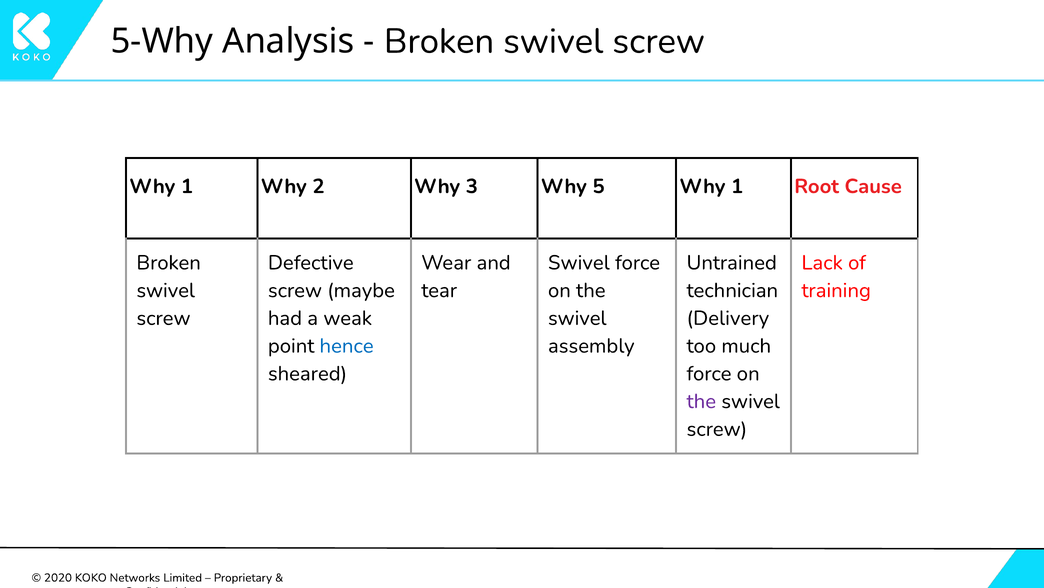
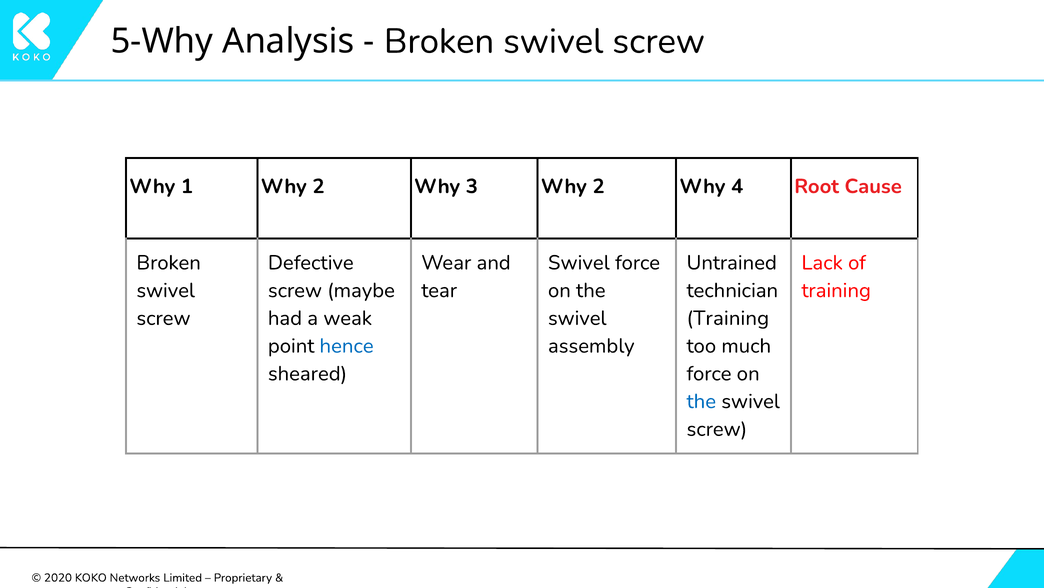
3 Why 5: 5 -> 2 (599, 186)
1: 1 -> 4 (737, 186)
Delivery: Delivery -> Training (728, 318)
the colour: purple -> blue (701, 401)
